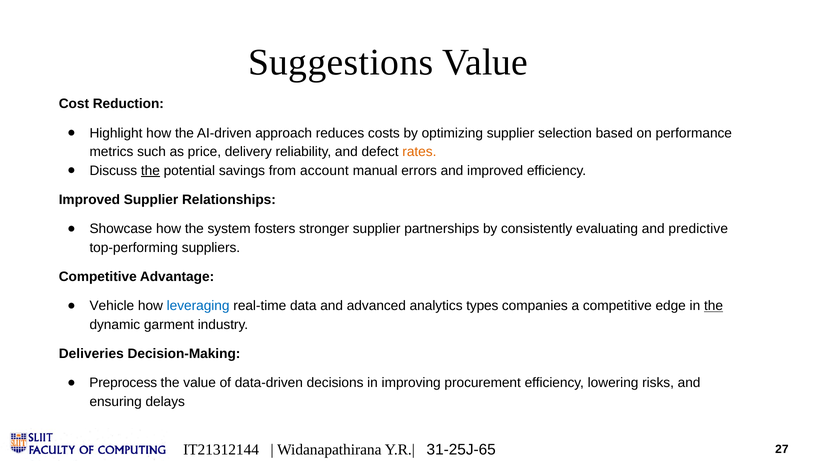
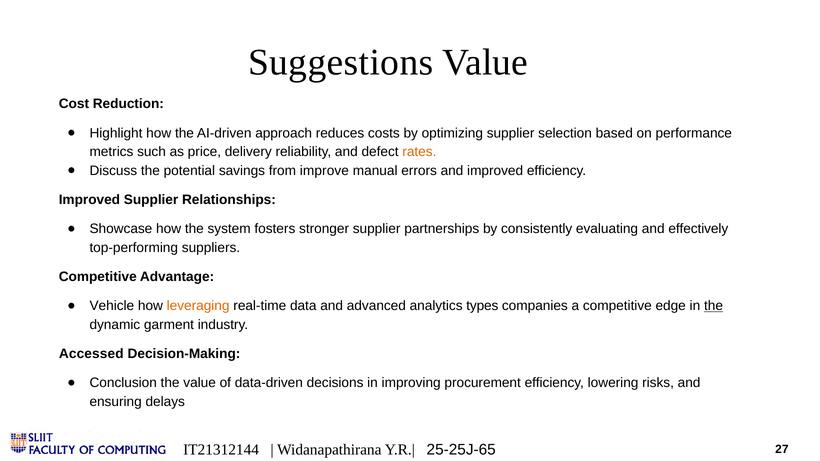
the underline: present -> none (150, 171)
account: account -> improve (324, 171)
predictive: predictive -> effectively (698, 229)
leveraging colour: blue -> orange (198, 306)
Deliveries: Deliveries -> Accessed (91, 354)
Preprocess: Preprocess -> Conclusion (123, 383)
31-25J-65: 31-25J-65 -> 25-25J-65 (461, 450)
